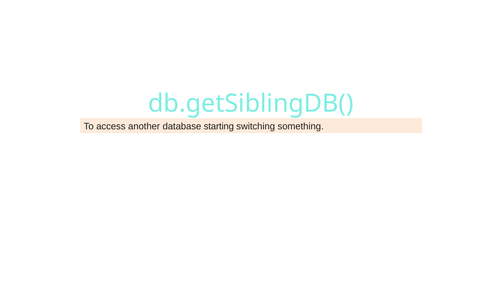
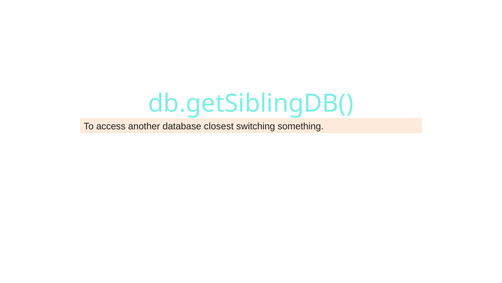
starting: starting -> closest (219, 126)
